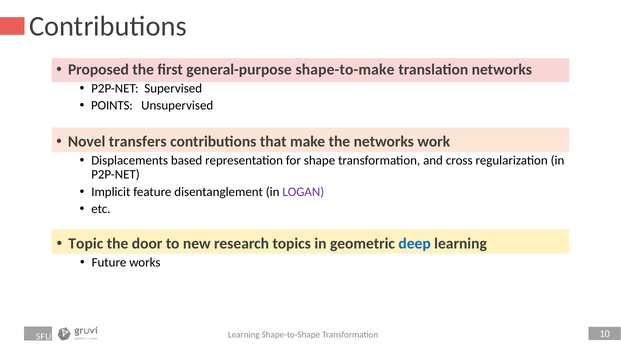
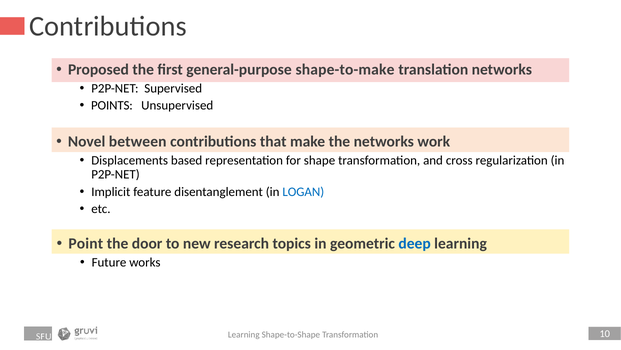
transfers: transfers -> between (138, 142)
LOGAN colour: purple -> blue (303, 191)
Topic: Topic -> Point (86, 243)
